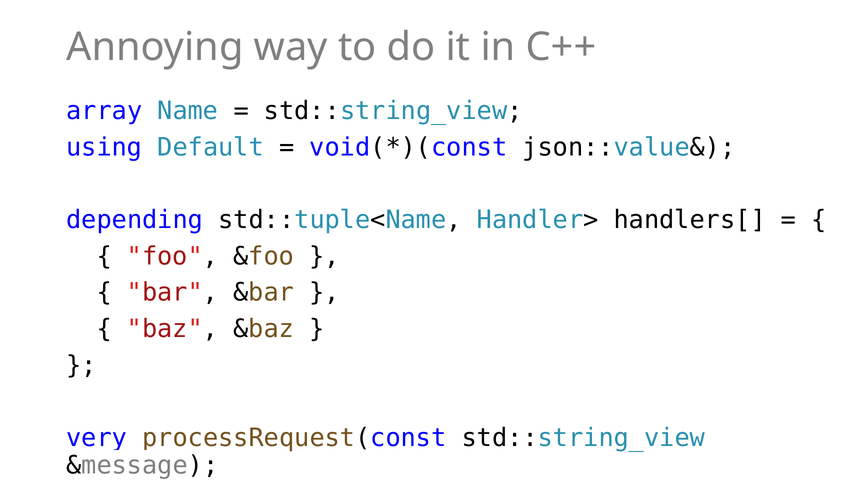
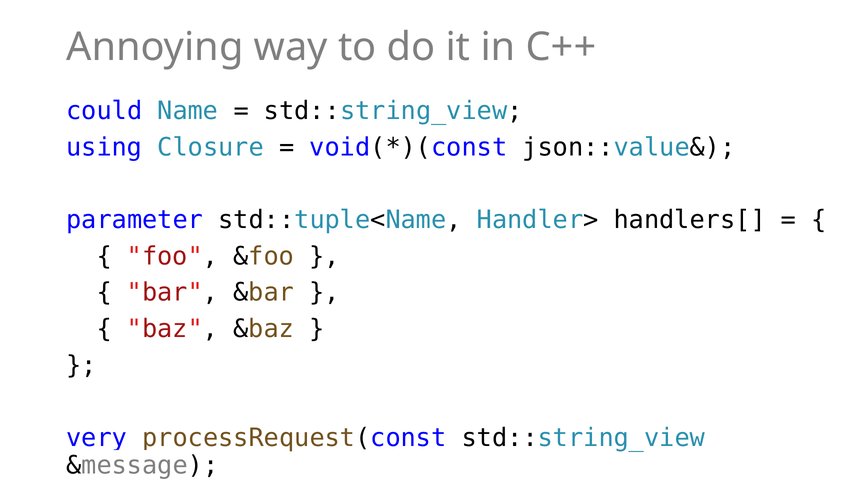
array: array -> could (104, 111)
Default: Default -> Closure (211, 147)
depending: depending -> parameter (135, 220)
